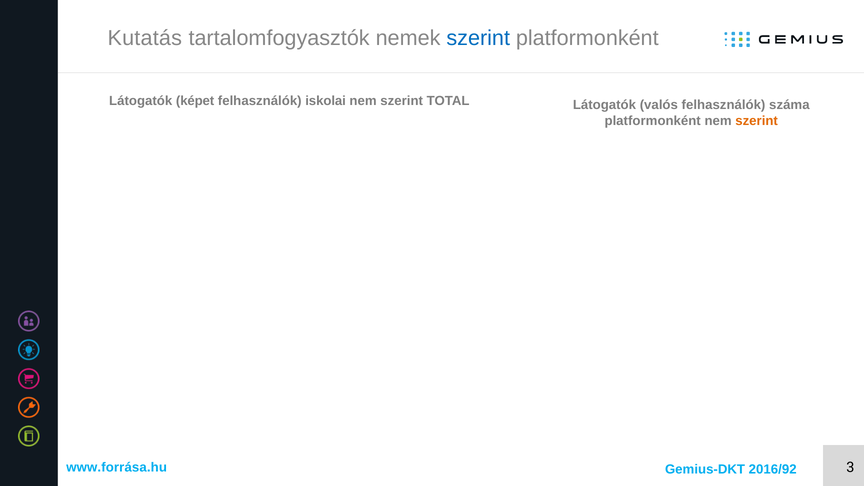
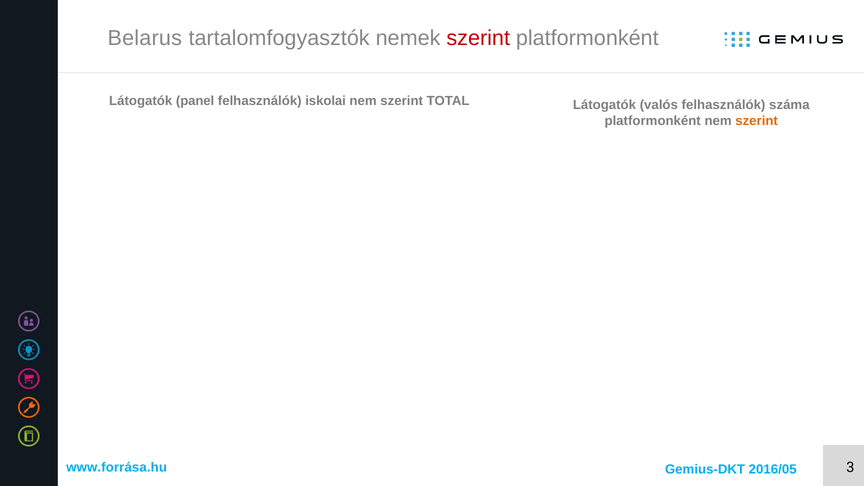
Kutatás: Kutatás -> Belarus (145, 38)
szerint colour: blue -> red (478, 38)
képet: képet -> panel (195, 101)
2016/92: 2016/92 -> 2016/05 (773, 469)
